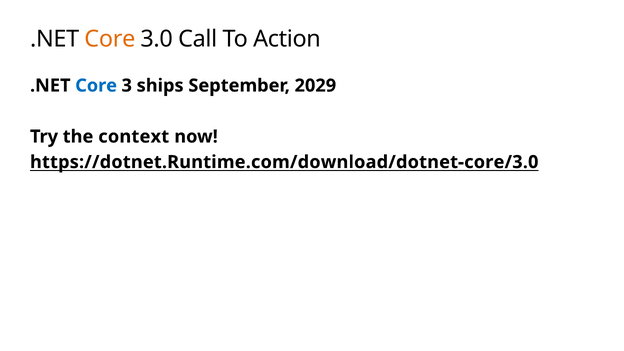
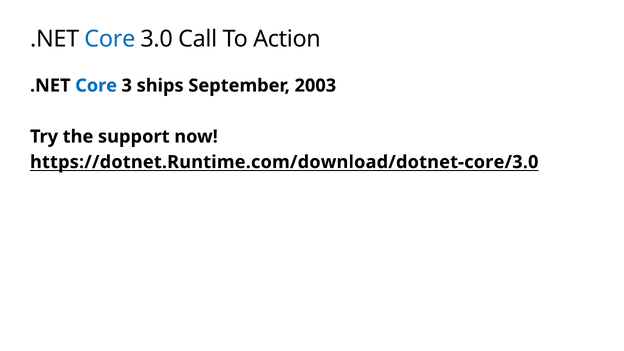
Core colour: orange -> blue (110, 39)
2029: 2029 -> 2003 (315, 86)
context: context -> support (134, 137)
